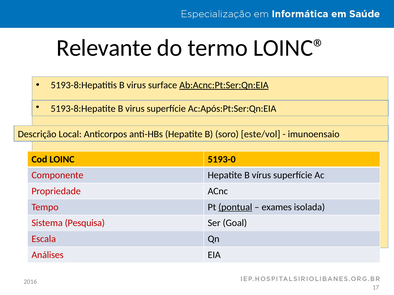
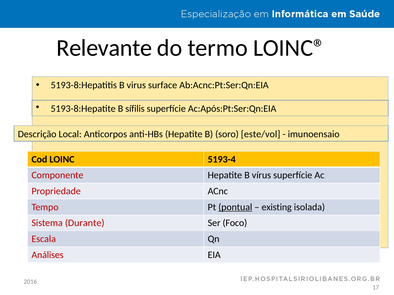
Ab:Acnc:Pt:Ser:Qn:EIA underline: present -> none (224, 85)
5193-8:Hepatite B virus: virus -> sífilis (135, 109)
5193-0: 5193-0 -> 5193-4 (222, 160)
exames: exames -> existing (277, 207)
Pesquisa: Pesquisa -> Durante (85, 223)
Goal: Goal -> Foco (235, 223)
